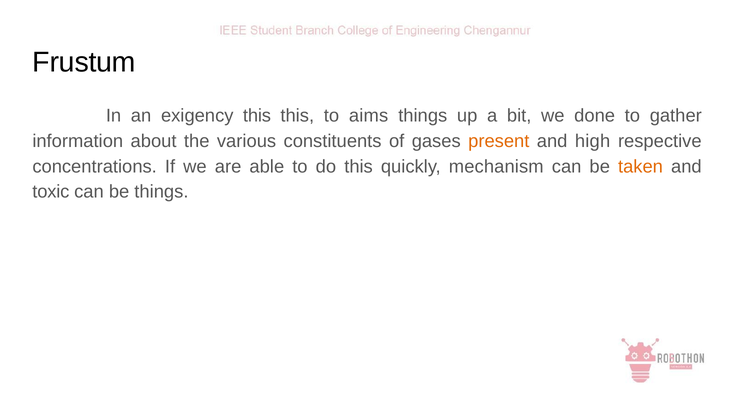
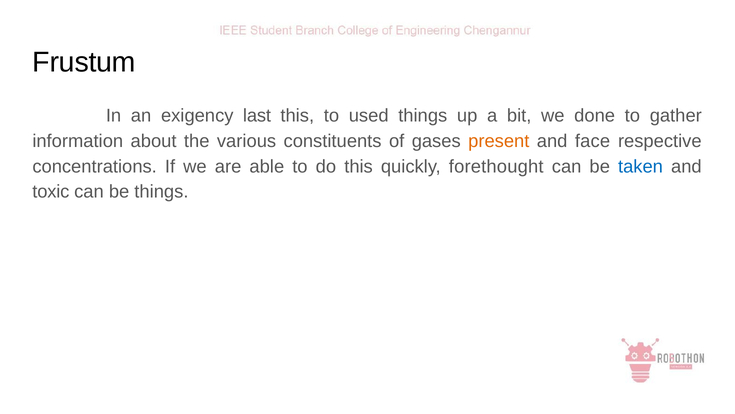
exigency this: this -> last (257, 116)
aims: aims -> used (369, 116)
high: high -> face (593, 141)
mechanism: mechanism -> forethought (496, 166)
taken colour: orange -> blue (640, 166)
